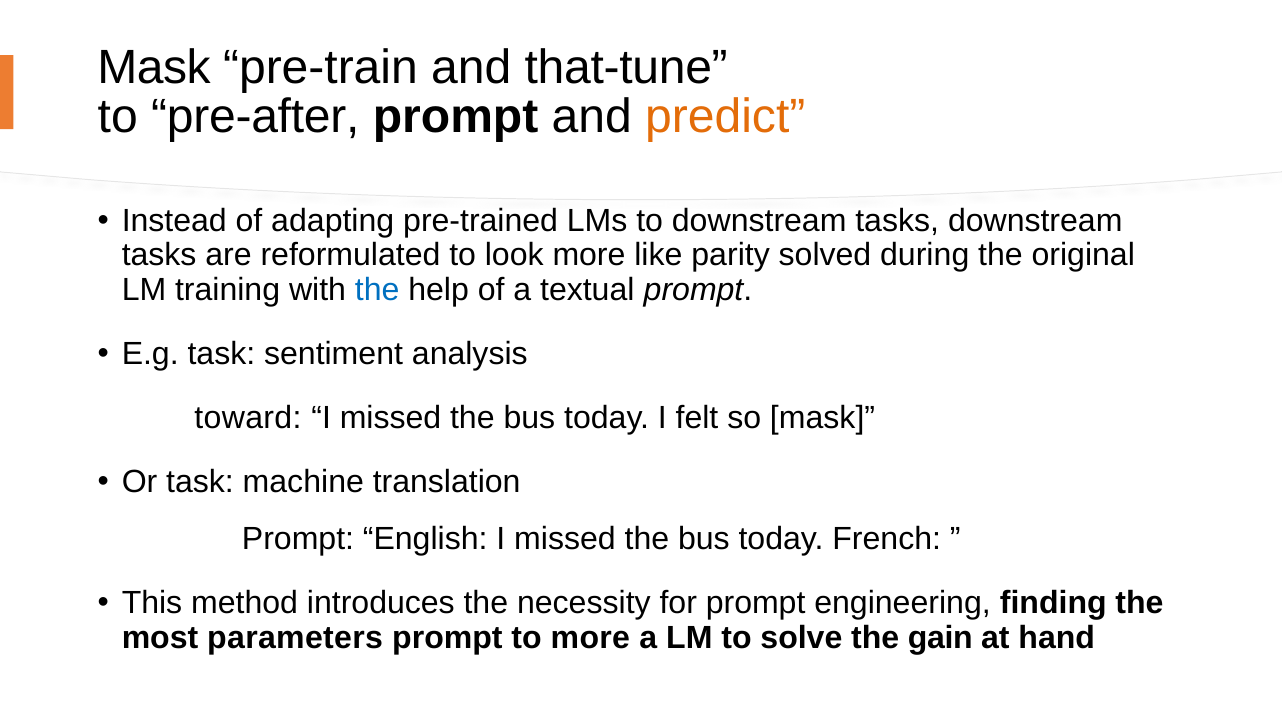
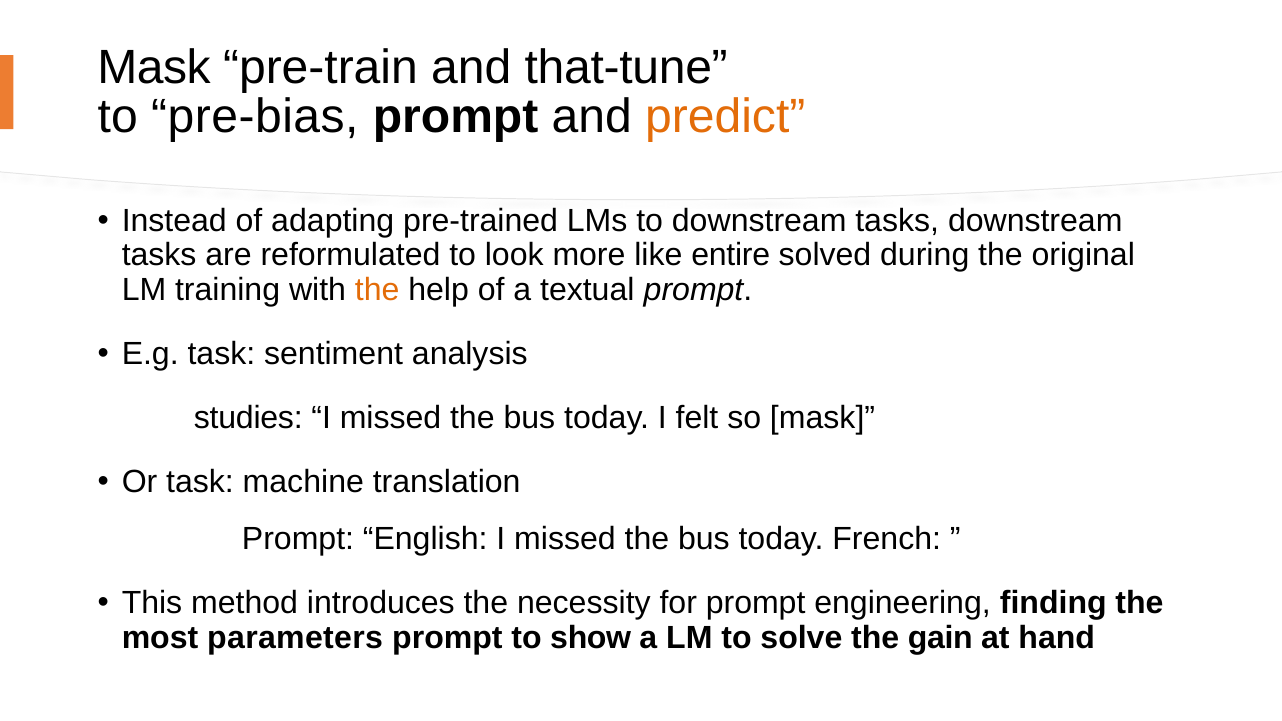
pre-after: pre-after -> pre-bias (255, 116)
parity: parity -> entire (731, 255)
the colour: blue -> orange (377, 290)
toward: toward -> studies (248, 418)
to more: more -> show (591, 638)
